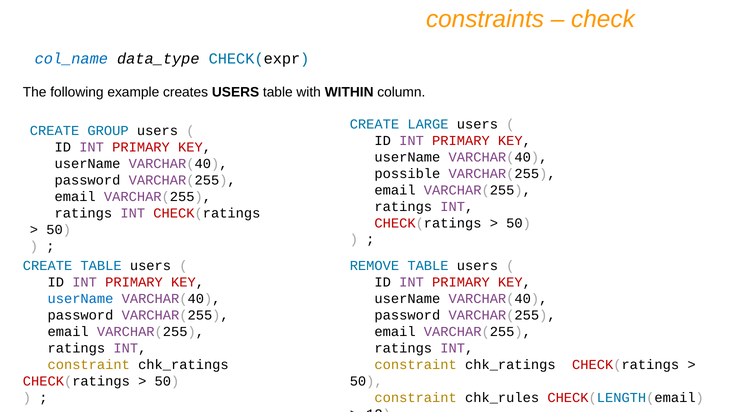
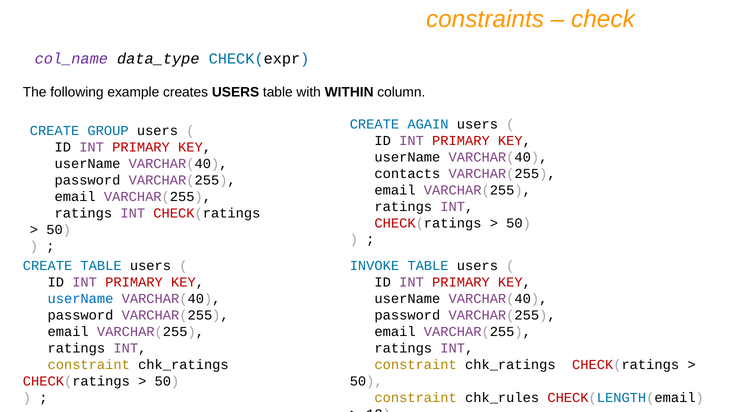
col_name colour: blue -> purple (71, 59)
LARGE: LARGE -> AGAIN (428, 124)
possible: possible -> contacts (407, 173)
REMOVE: REMOVE -> INVOKE (374, 266)
